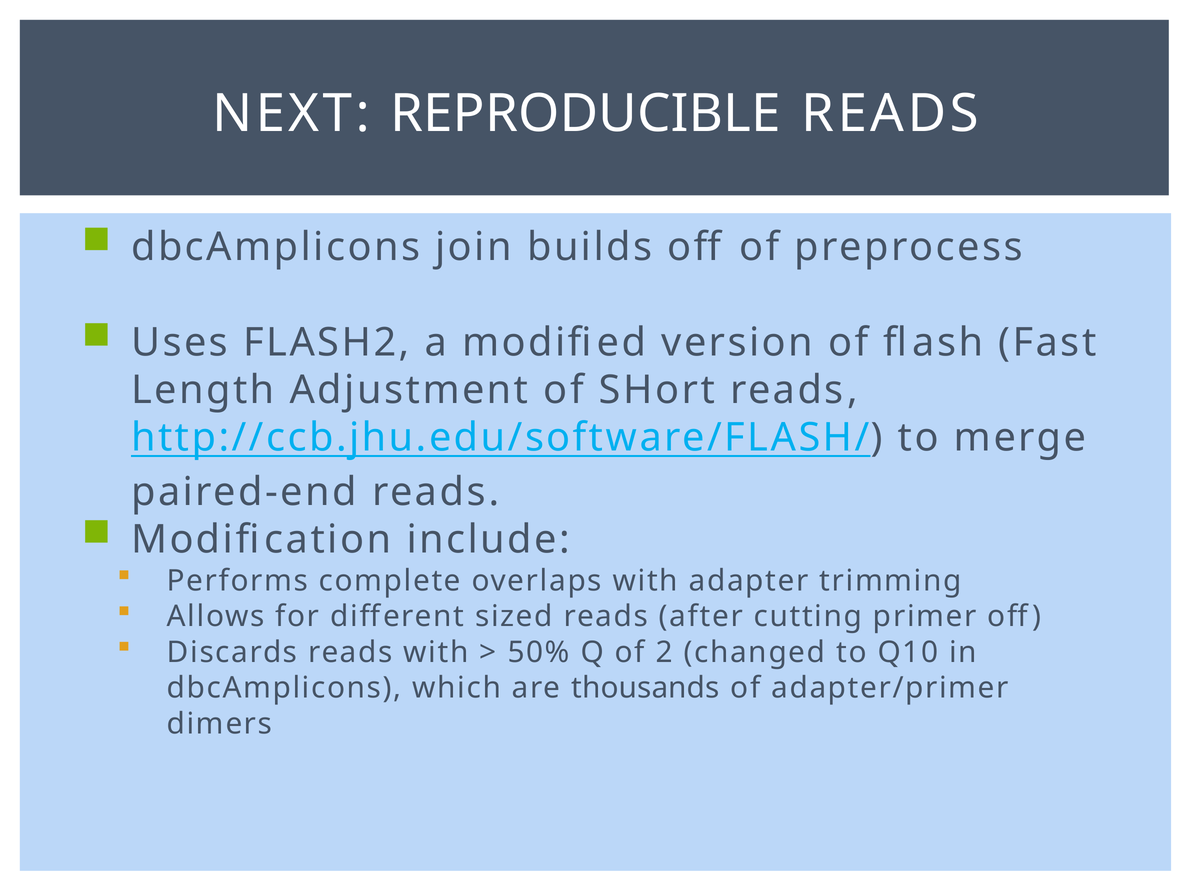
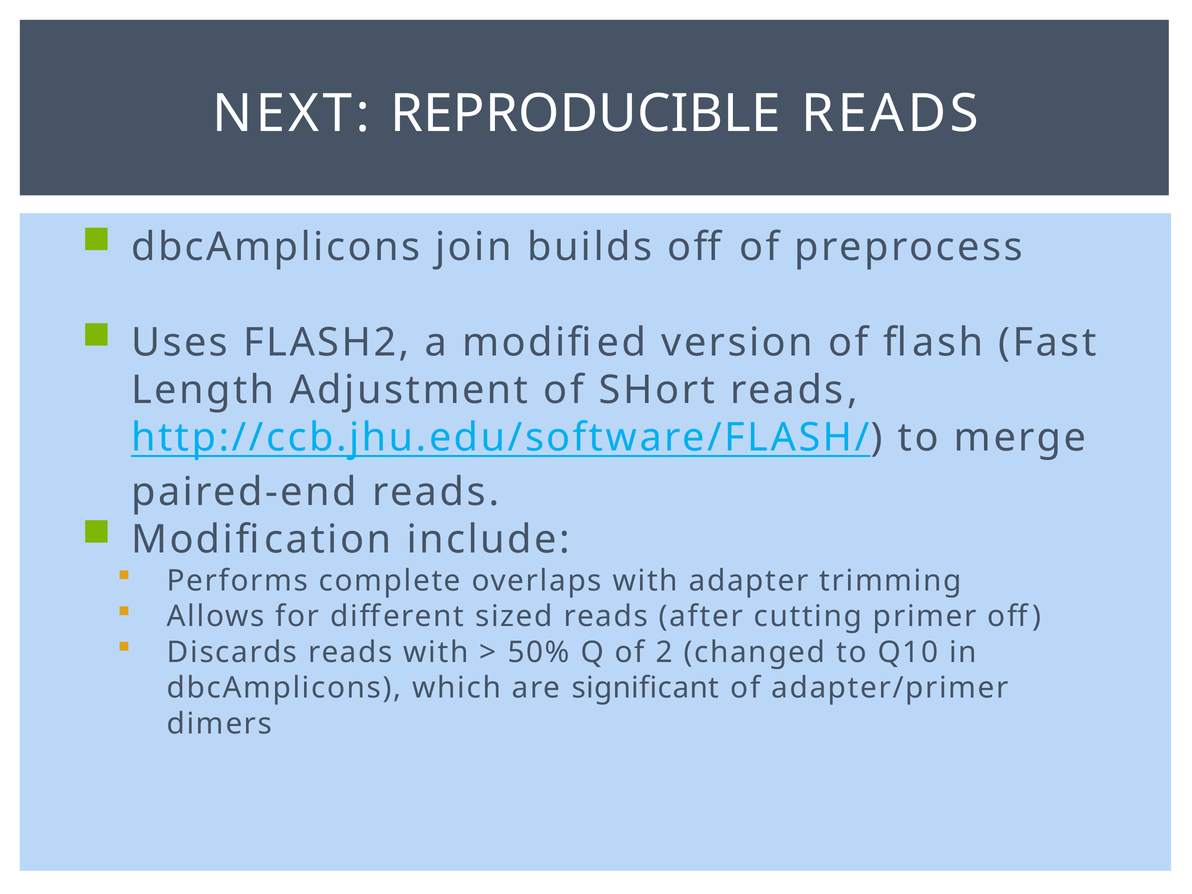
thousands: thousands -> significant (645, 688)
